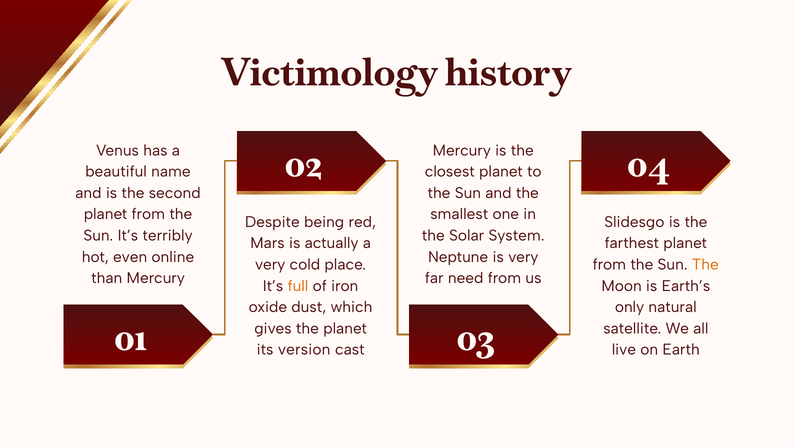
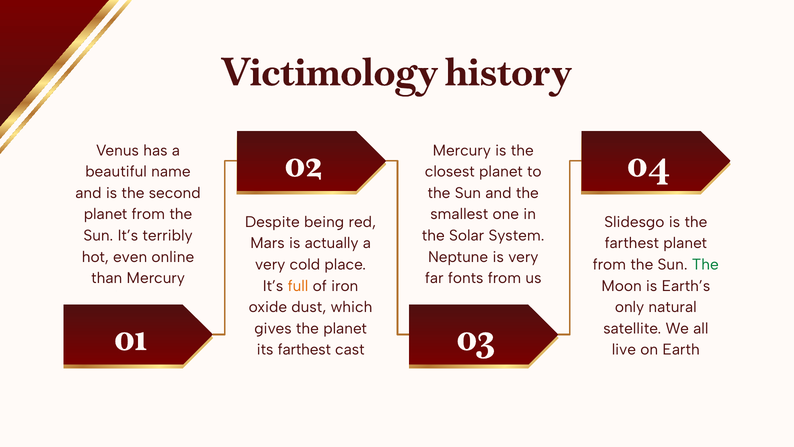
The colour: orange -> green (705, 264)
need: need -> fonts (466, 278)
its version: version -> farthest (304, 350)
